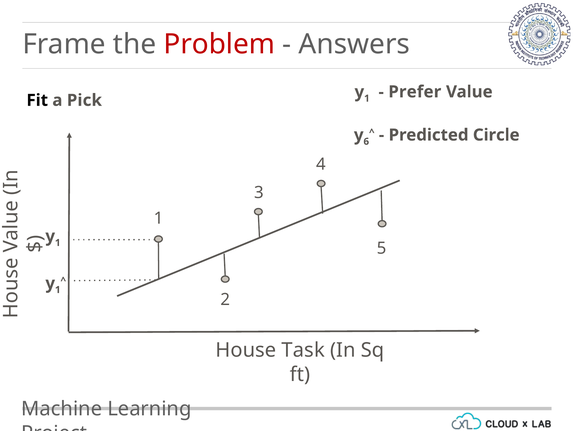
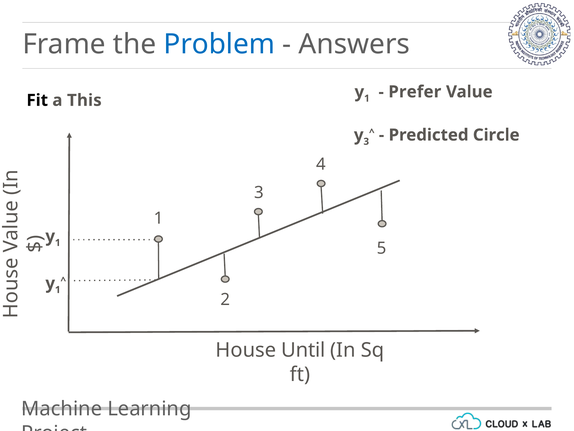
Problem colour: red -> blue (219, 44)
Pick: Pick -> This (84, 100)
6: 6 -> 3 (366, 141)
Task: Task -> Until (303, 350)
